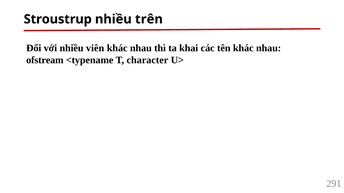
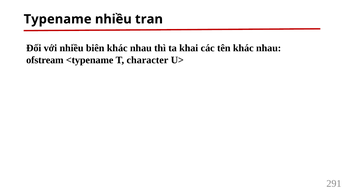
Stroustrup: Stroustrup -> Typename (58, 19)
trên: trên -> tran (149, 19)
viên: viên -> biên (95, 48)
